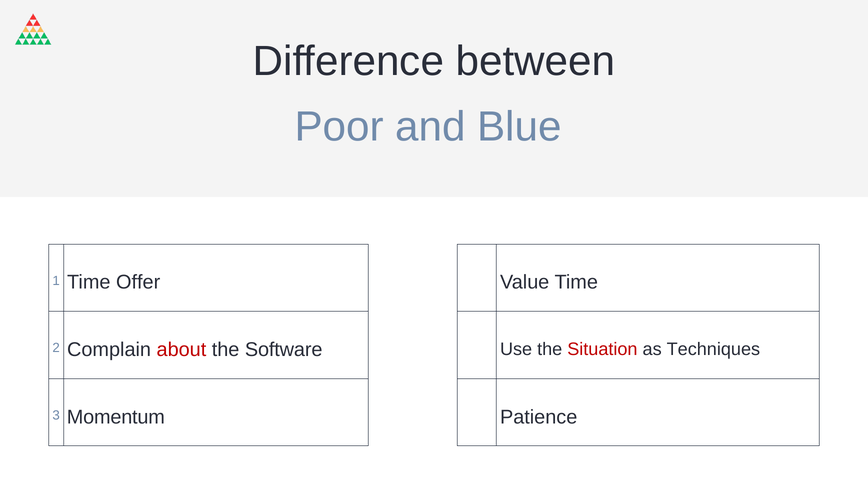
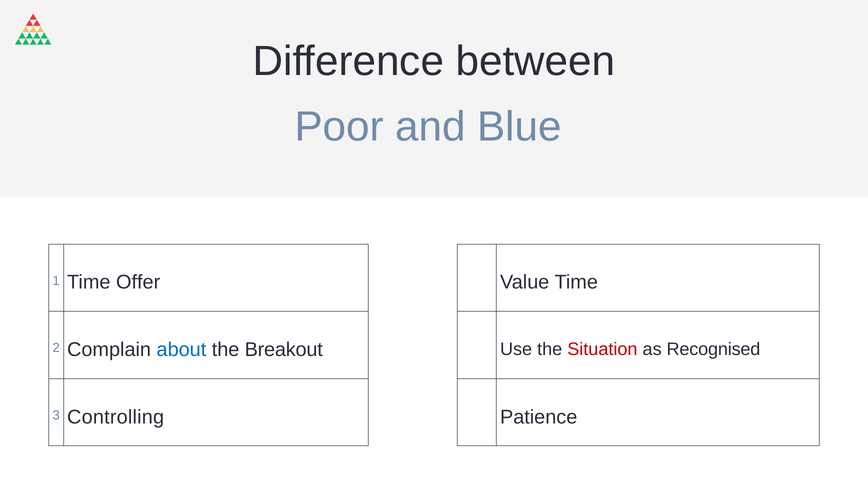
Techniques: Techniques -> Recognised (713, 349)
about colour: red -> blue (181, 350)
Software: Software -> Breakout (284, 350)
Momentum: Momentum -> Controlling (116, 417)
